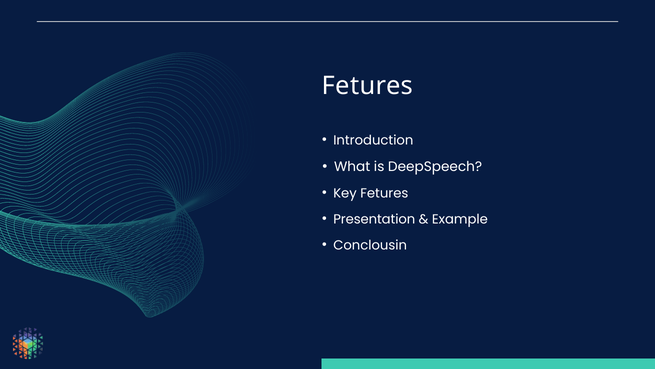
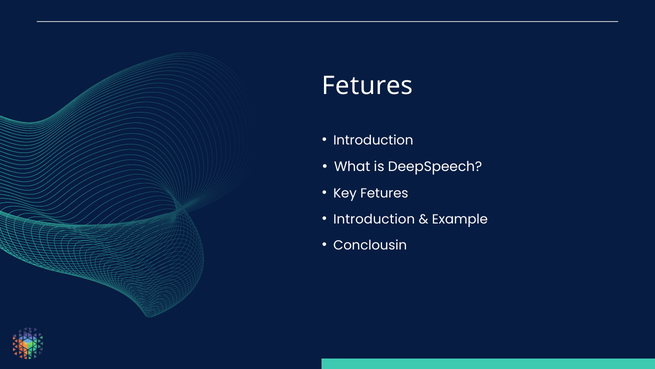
Presentation: Presentation -> Introduction (374, 219)
